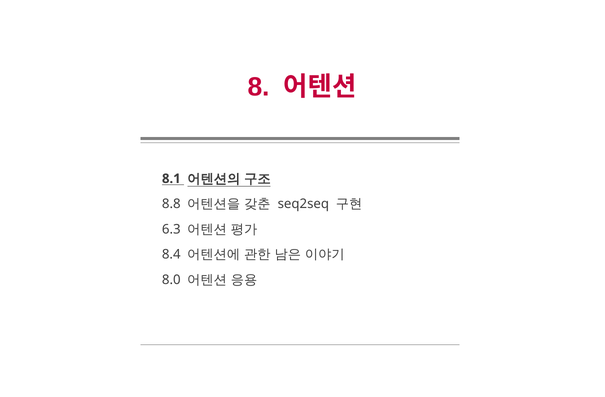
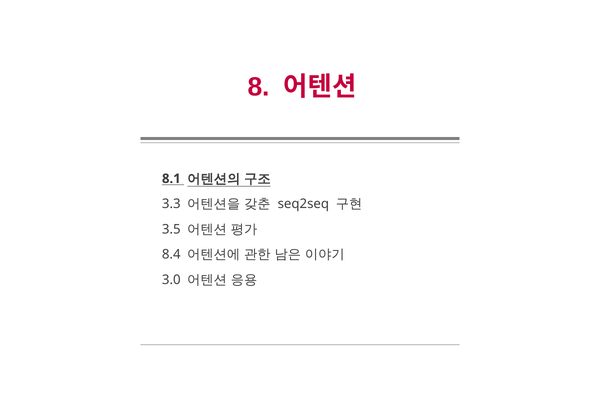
8.8: 8.8 -> 3.3 (171, 204)
6.3: 6.3 -> 3.5 (171, 229)
8.0: 8.0 -> 3.0 (171, 280)
